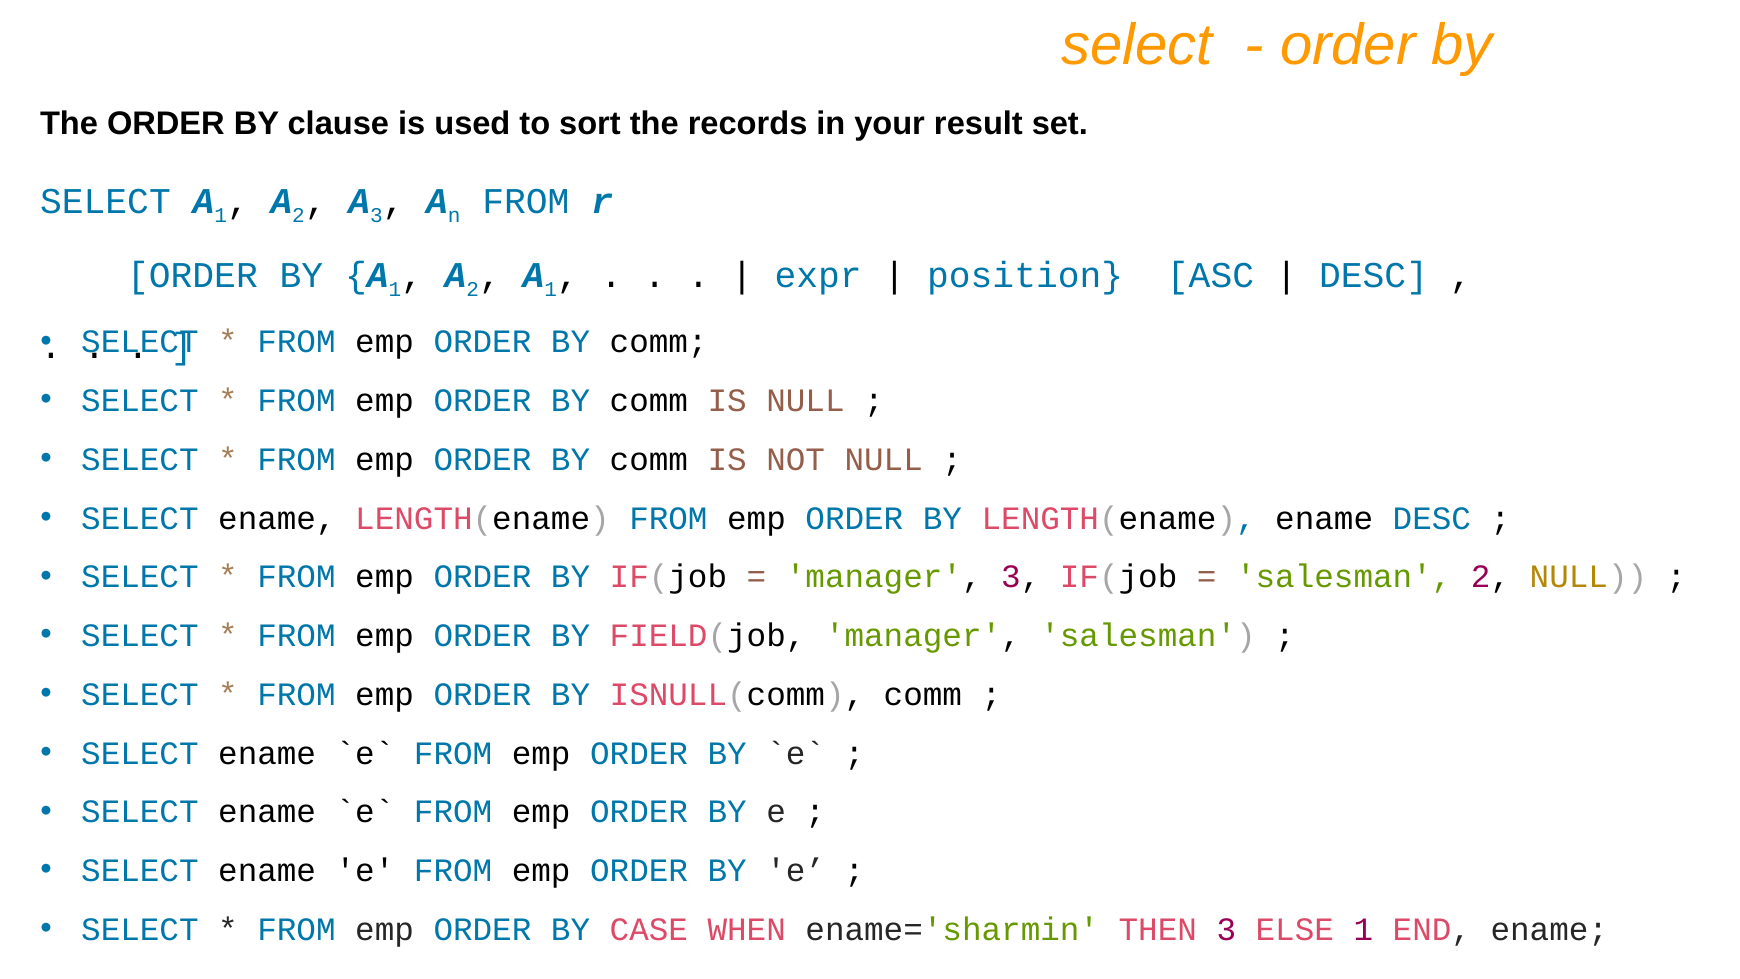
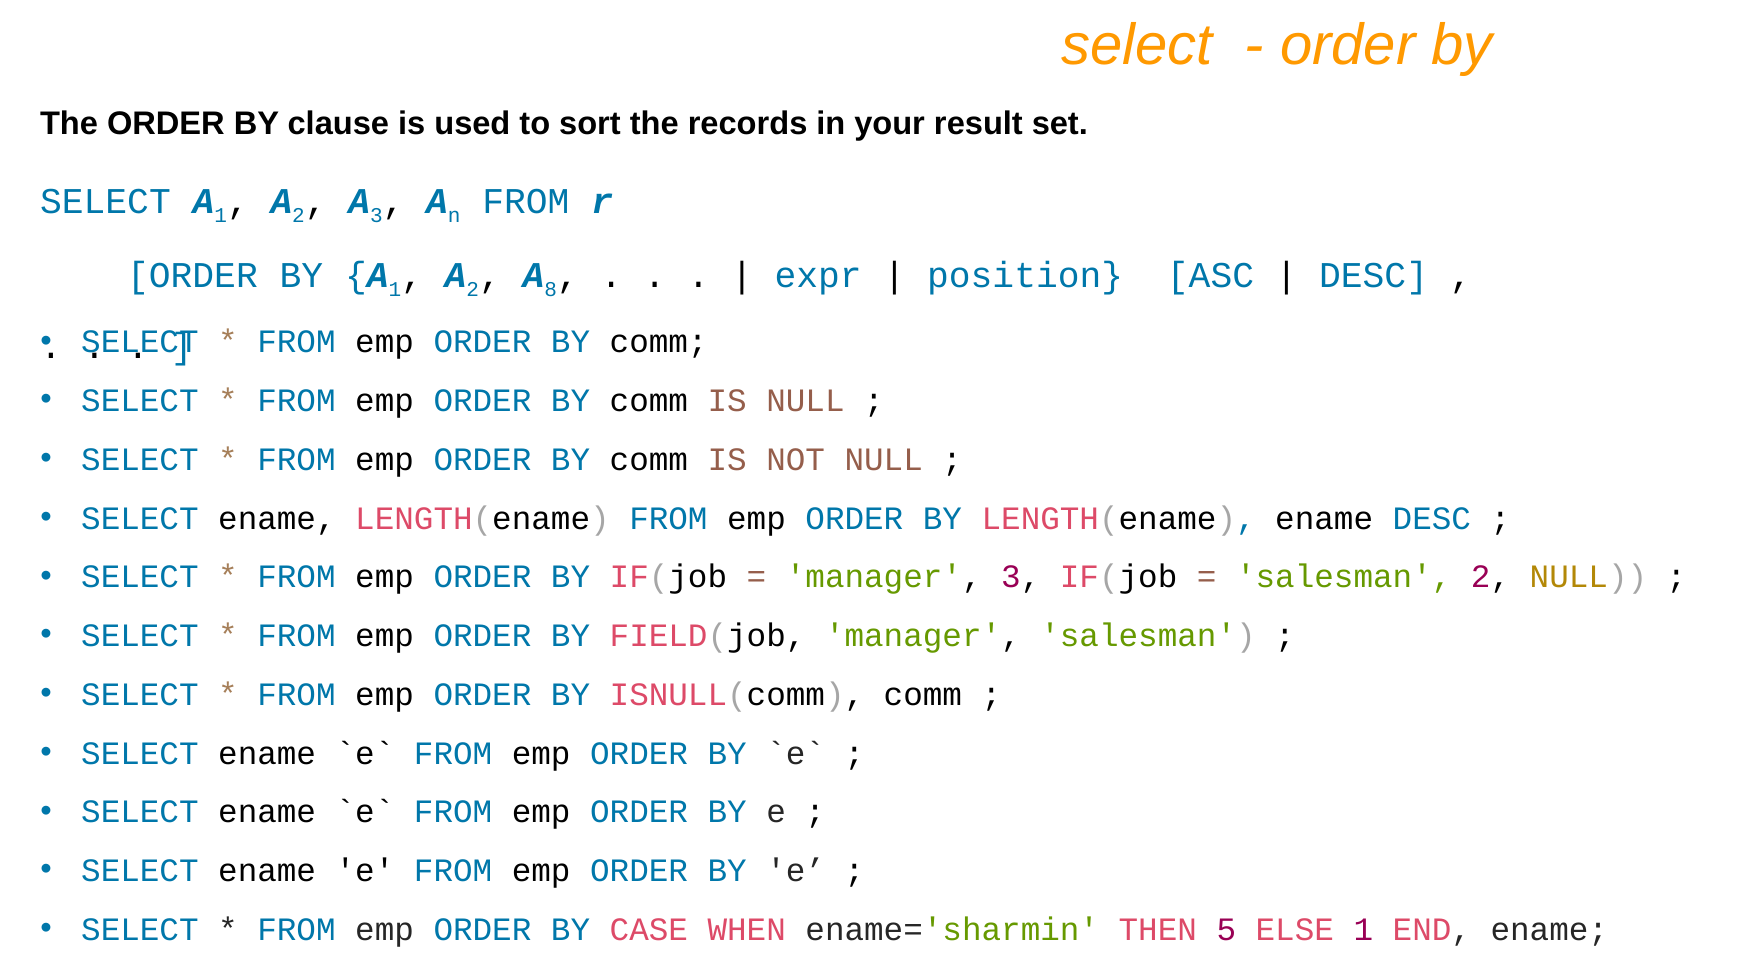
1: 1 -> 8 (551, 289)
THEN 3: 3 -> 5 (1226, 929)
